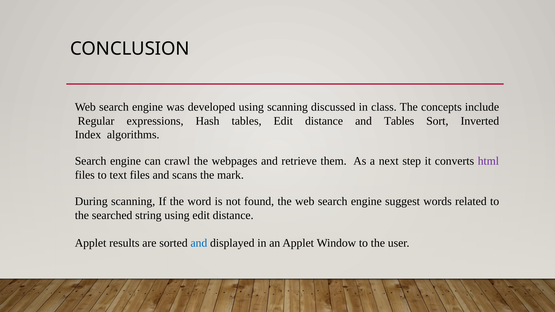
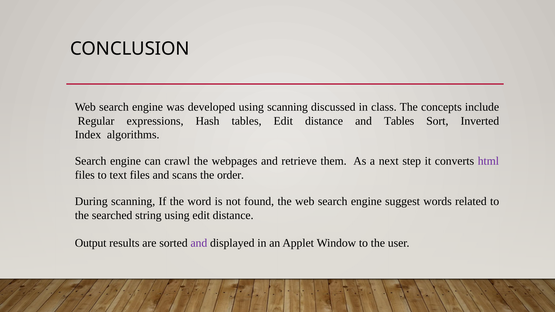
mark: mark -> order (231, 175)
Applet: Applet -> Output (91, 243)
and colour: blue -> purple (199, 243)
